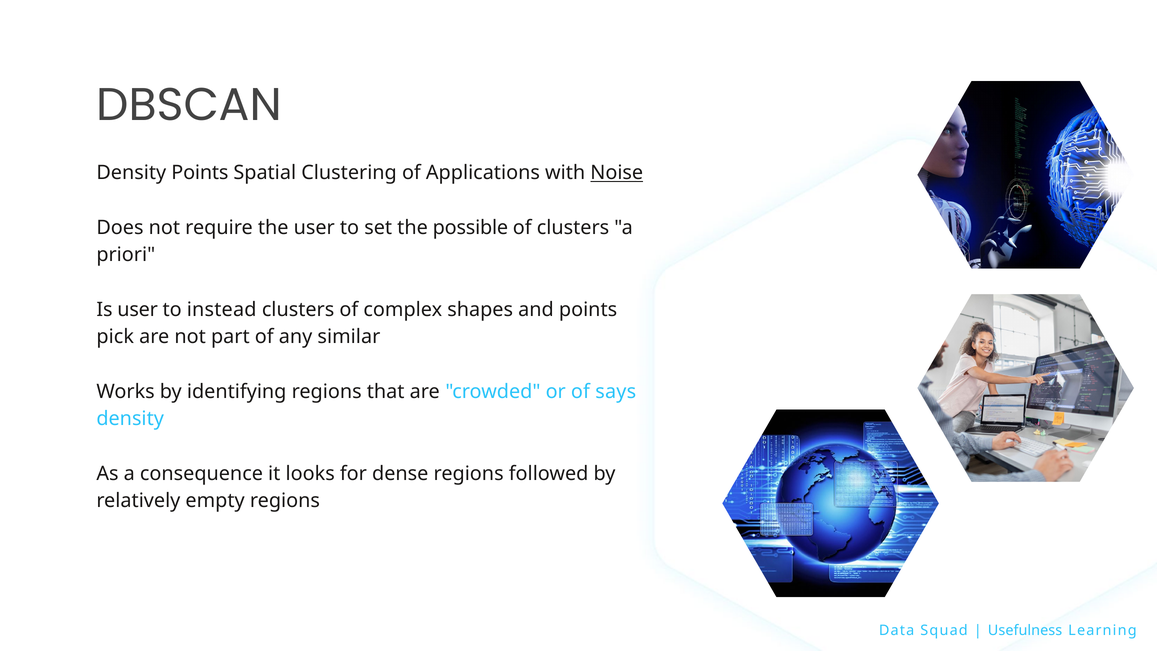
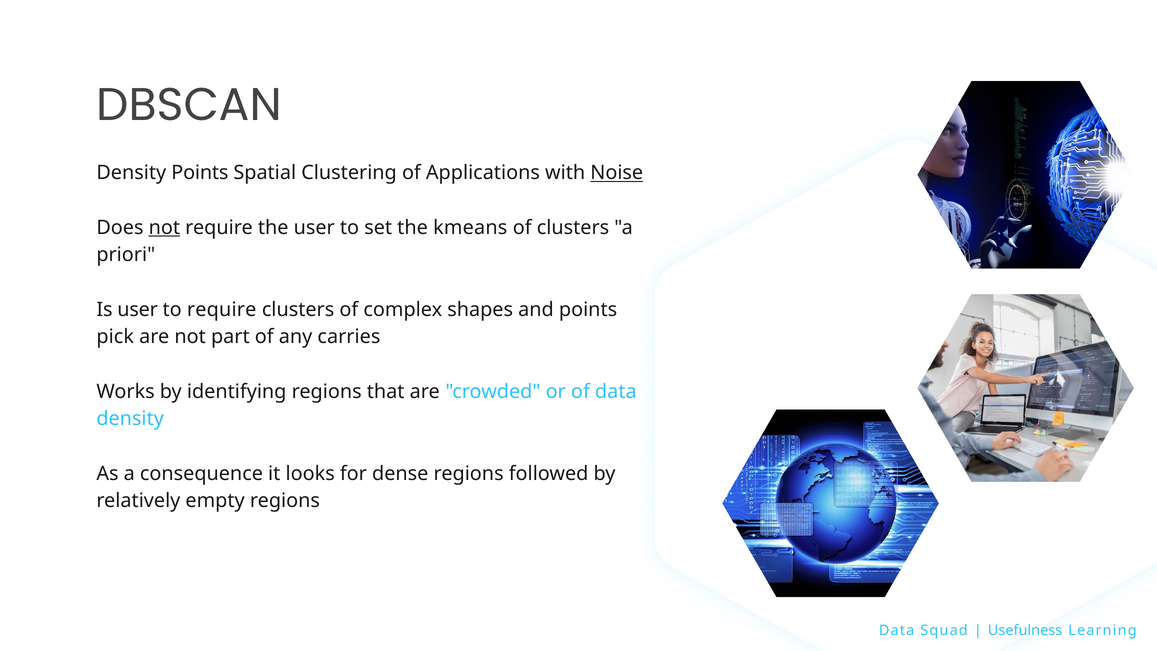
not underline: none -> present (164, 227)
possible: possible -> kmeans (470, 227)
to instead: instead -> require (222, 309)
similar: similar -> carries (349, 337)
of says: says -> data (616, 391)
